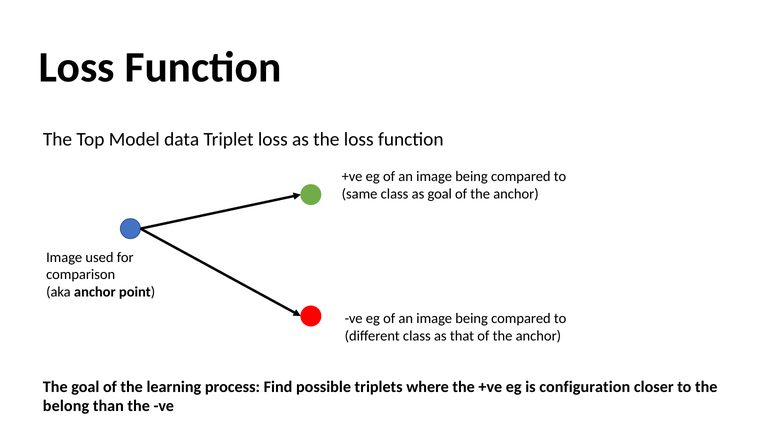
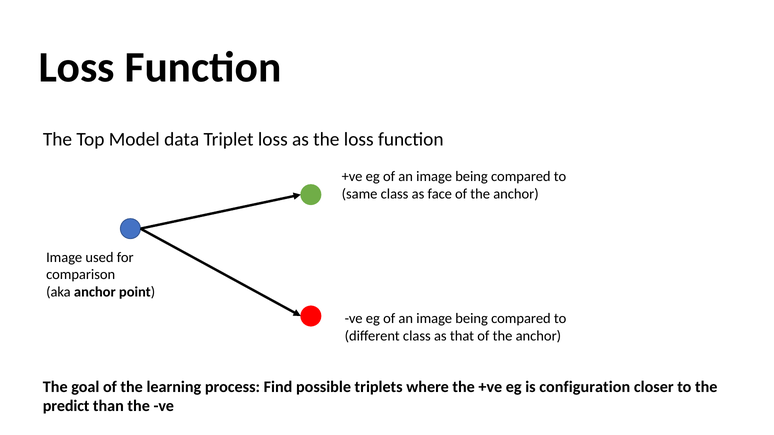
as goal: goal -> face (440, 194)
belong: belong -> predict (66, 407)
